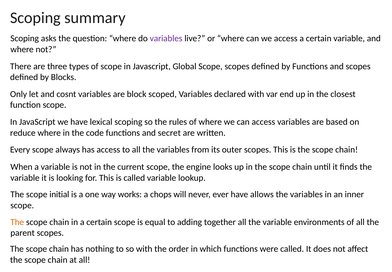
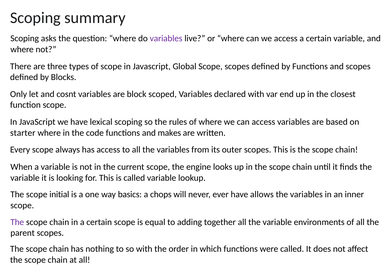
reduce: reduce -> starter (23, 132)
secret: secret -> makes (169, 132)
works: works -> basics (130, 194)
The colour: orange -> purple (17, 222)
